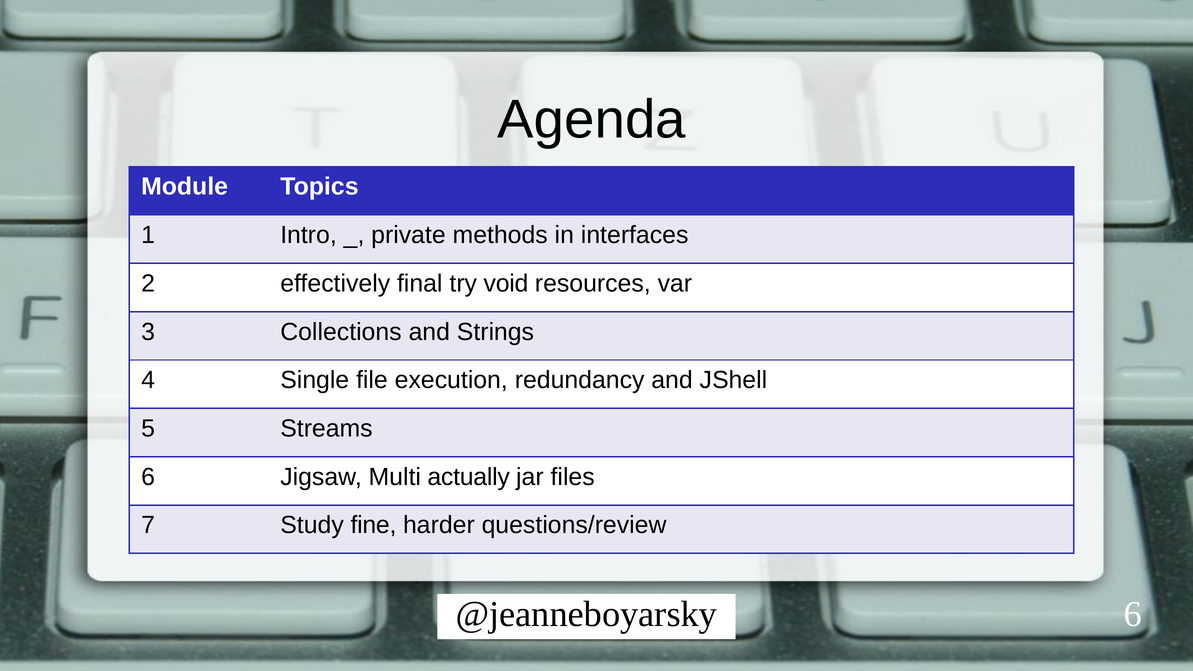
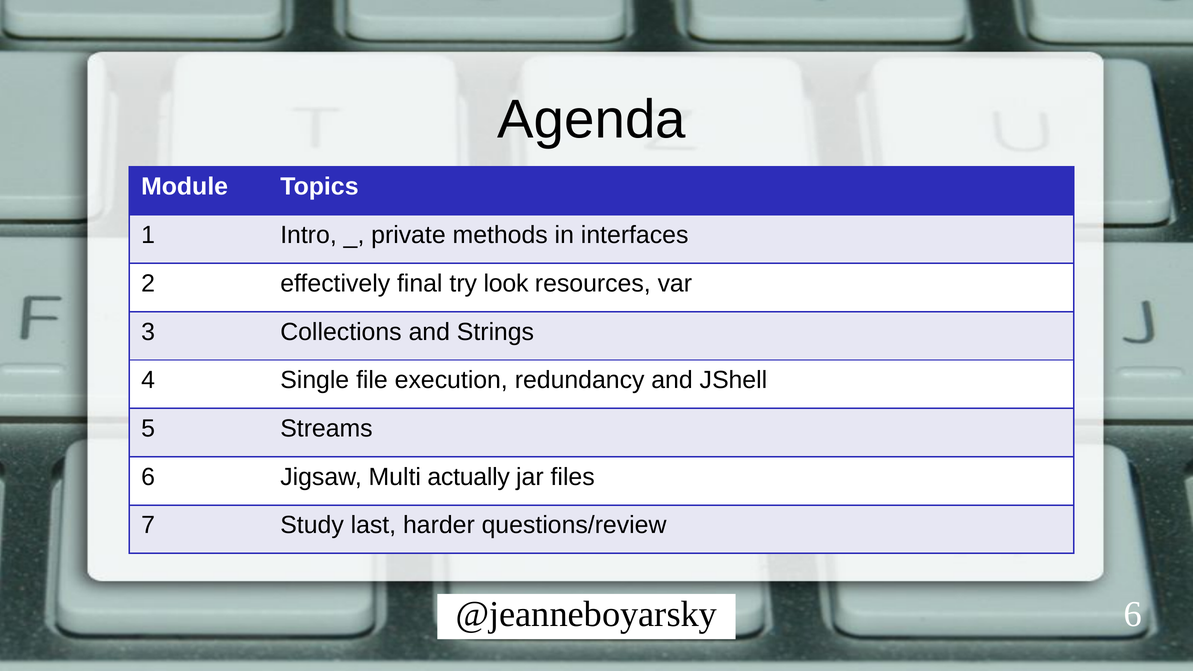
void: void -> look (506, 283)
fine: fine -> last (373, 525)
